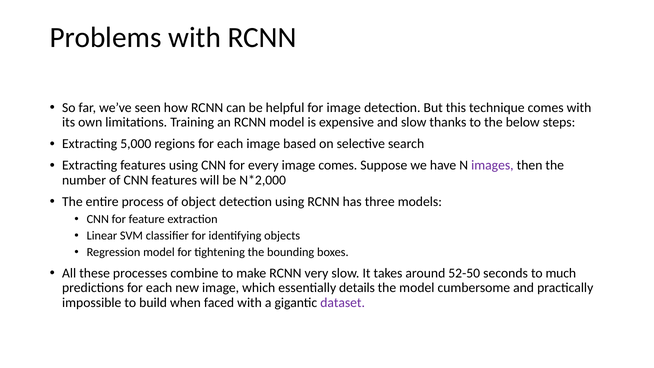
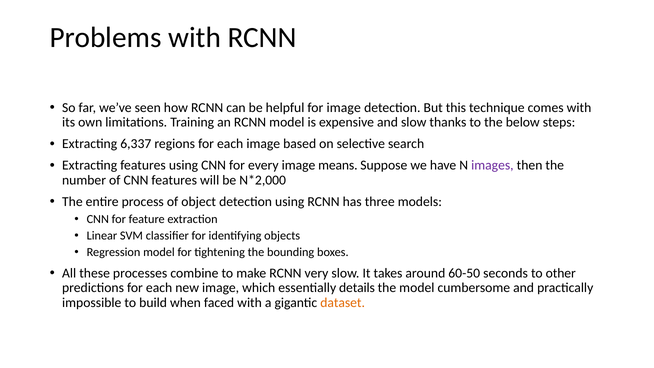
5,000: 5,000 -> 6,337 (136, 144)
image comes: comes -> means (338, 165)
52-50: 52-50 -> 60-50 (464, 273)
much: much -> other (561, 273)
dataset colour: purple -> orange (343, 303)
